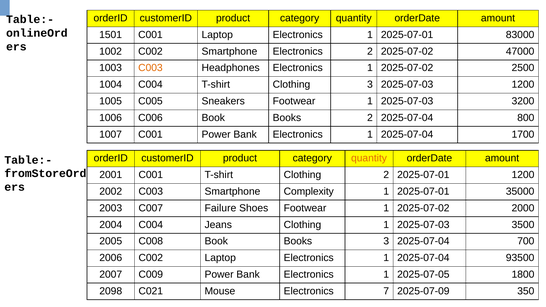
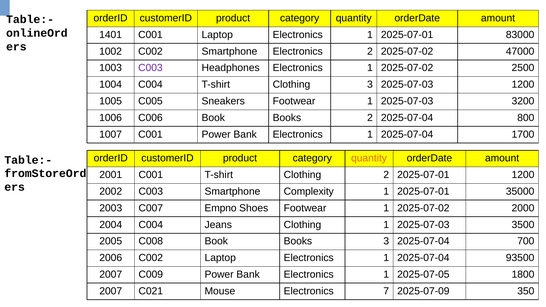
1501: 1501 -> 1401 (111, 35)
C003 colour: orange -> purple (150, 68)
Failure: Failure -> Empno (221, 208)
2098: 2098 -> 2007 (111, 291)
